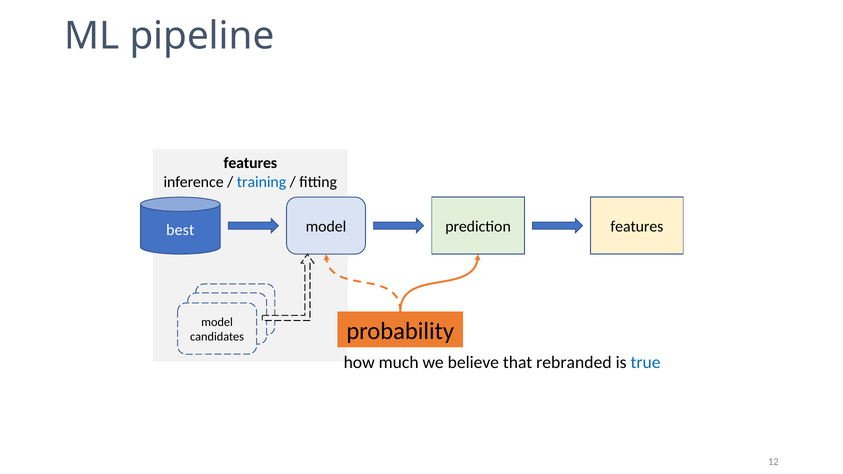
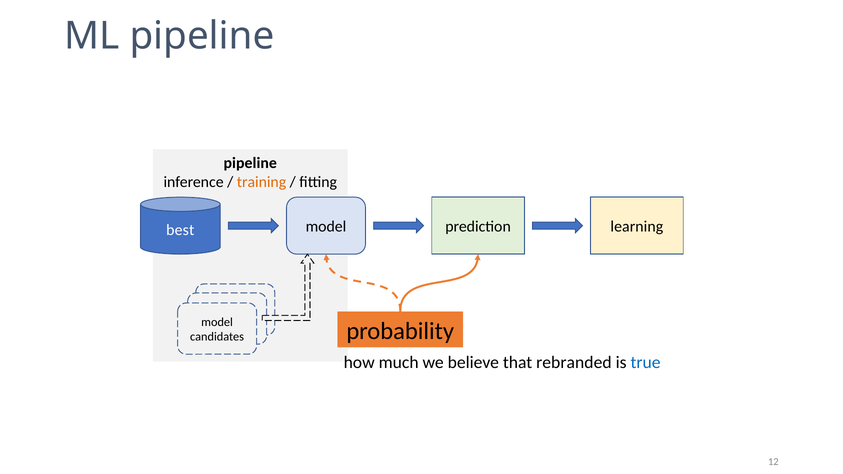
features: features -> pipeline (250, 163)
training colour: blue -> orange (261, 182)
prediction features: features -> learning (637, 227)
